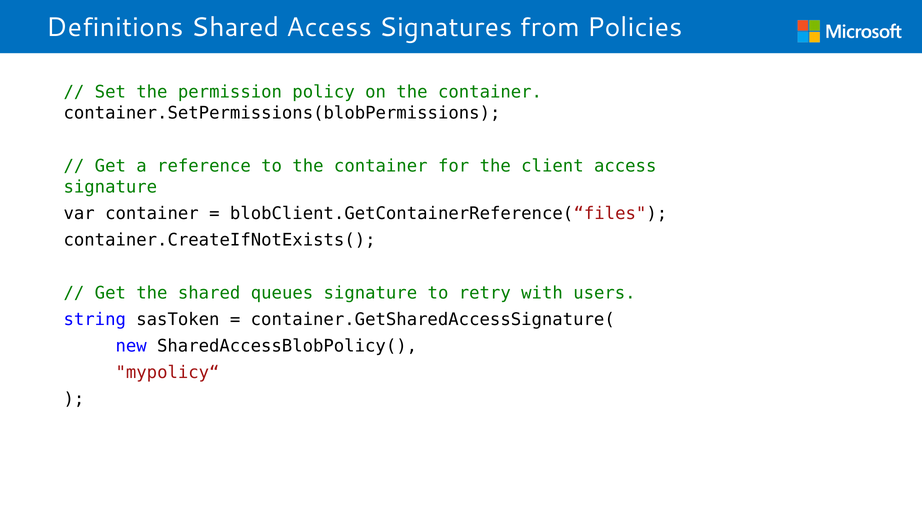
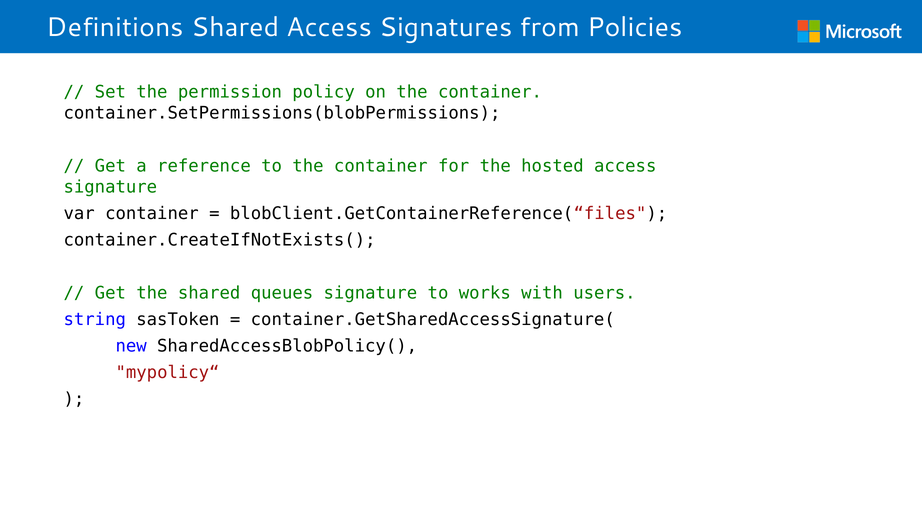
client: client -> hosted (552, 166)
retry: retry -> works (485, 293)
